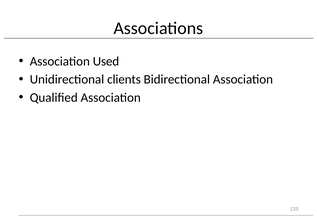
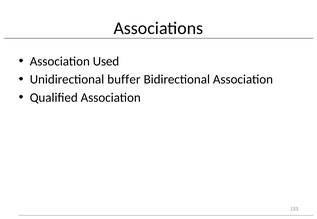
clients: clients -> buffer (124, 80)
